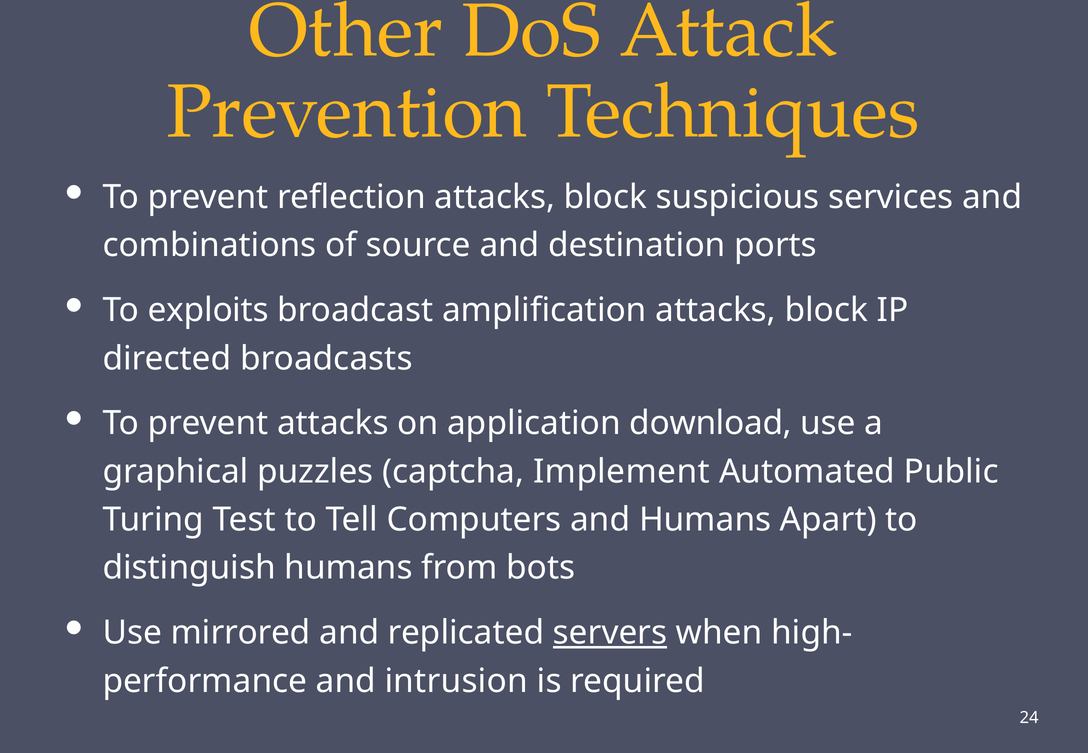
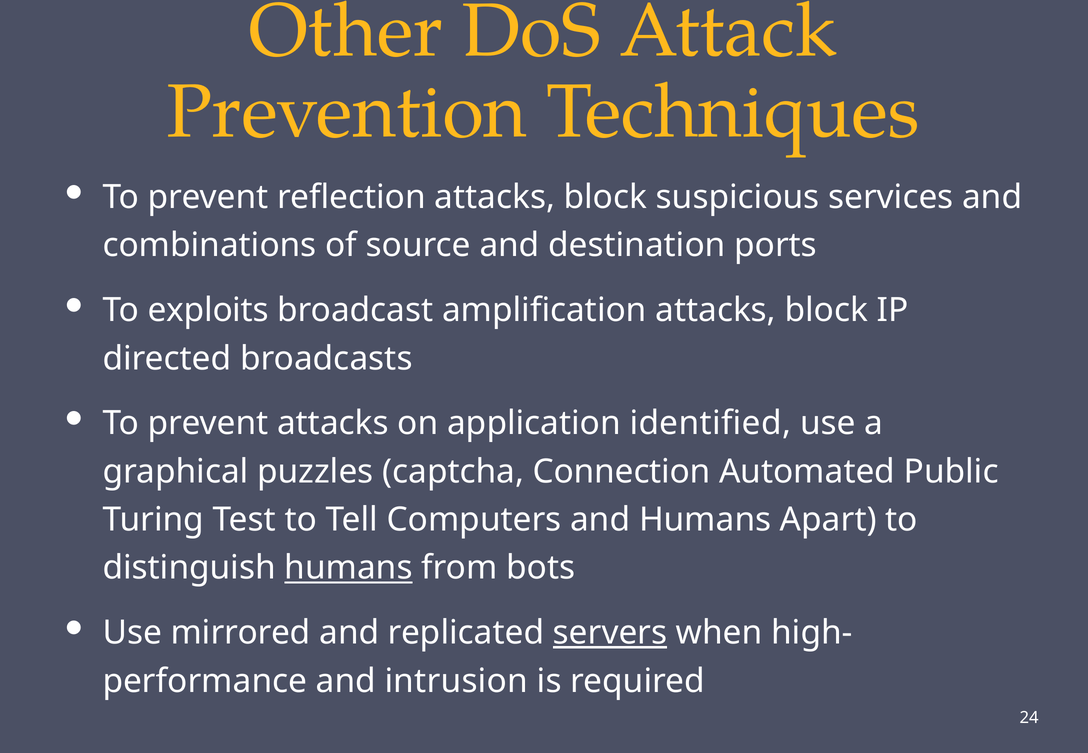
download: download -> identified (710, 424)
Implement: Implement -> Connection (622, 472)
humans underline: none -> present (349, 568)
